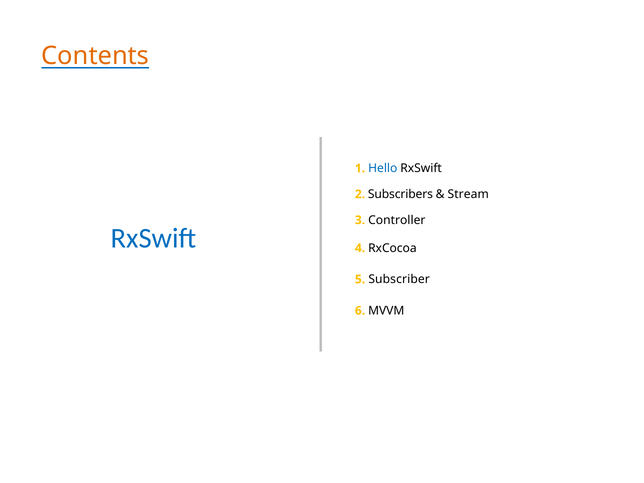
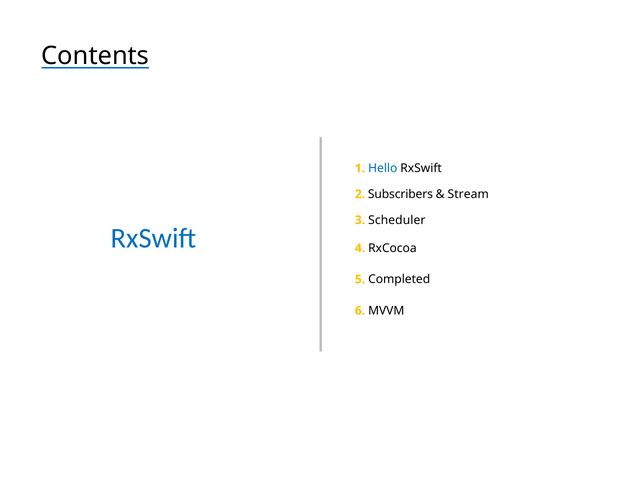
Contents colour: orange -> black (95, 56)
Controller: Controller -> Scheduler (397, 220)
Subscriber: Subscriber -> Completed (399, 279)
